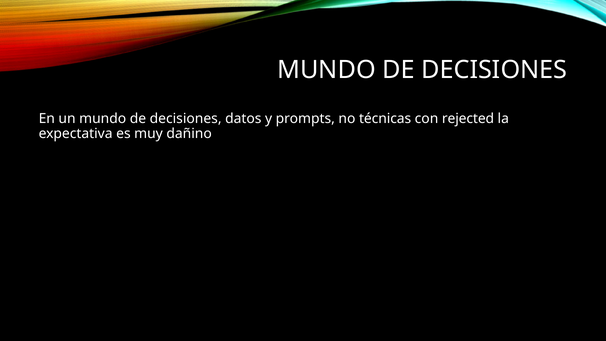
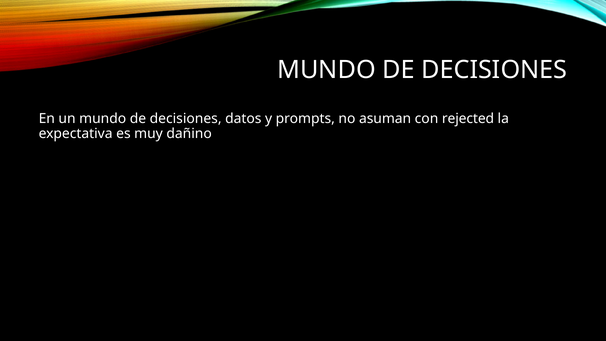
técnicas: técnicas -> asuman (385, 119)
